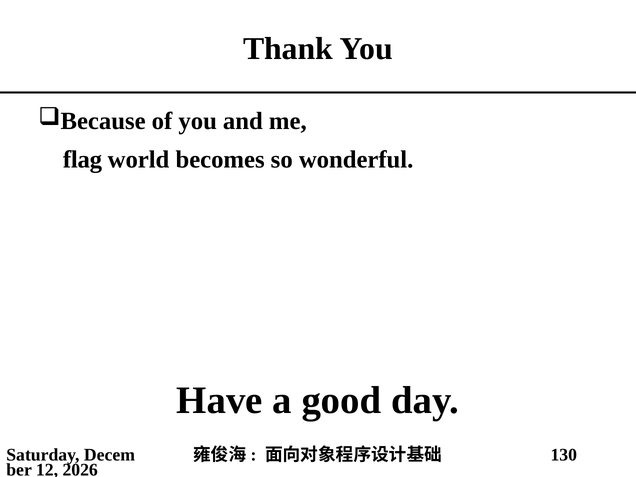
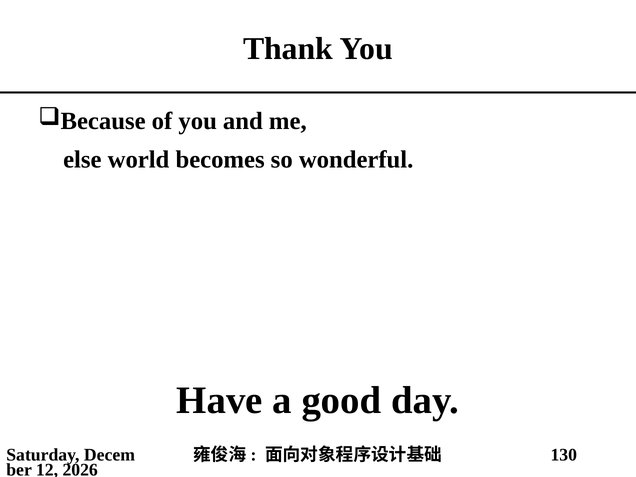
flag: flag -> else (82, 160)
